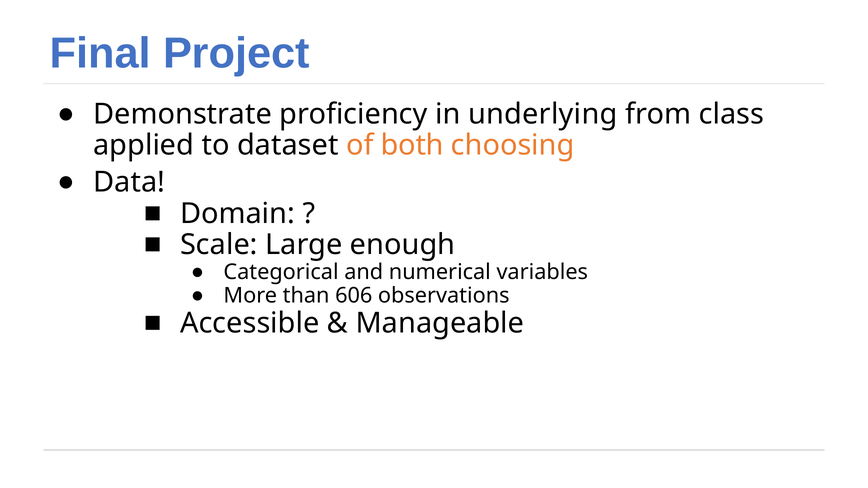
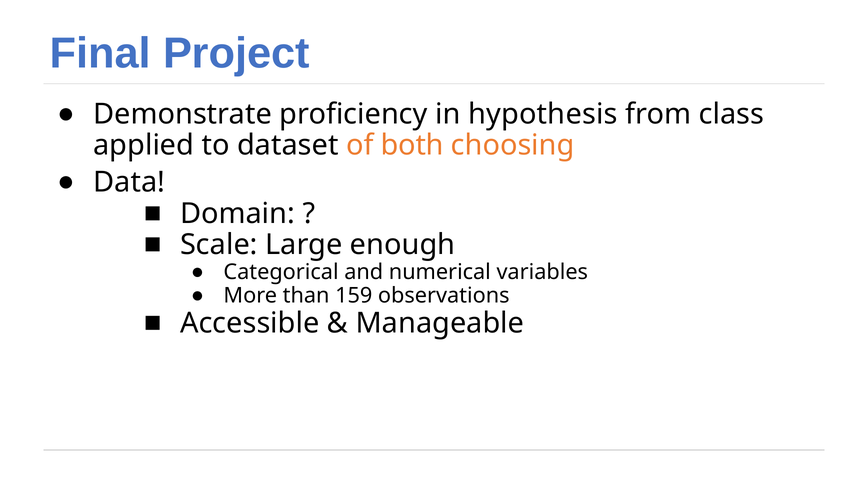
underlying: underlying -> hypothesis (543, 114)
606: 606 -> 159 (354, 296)
